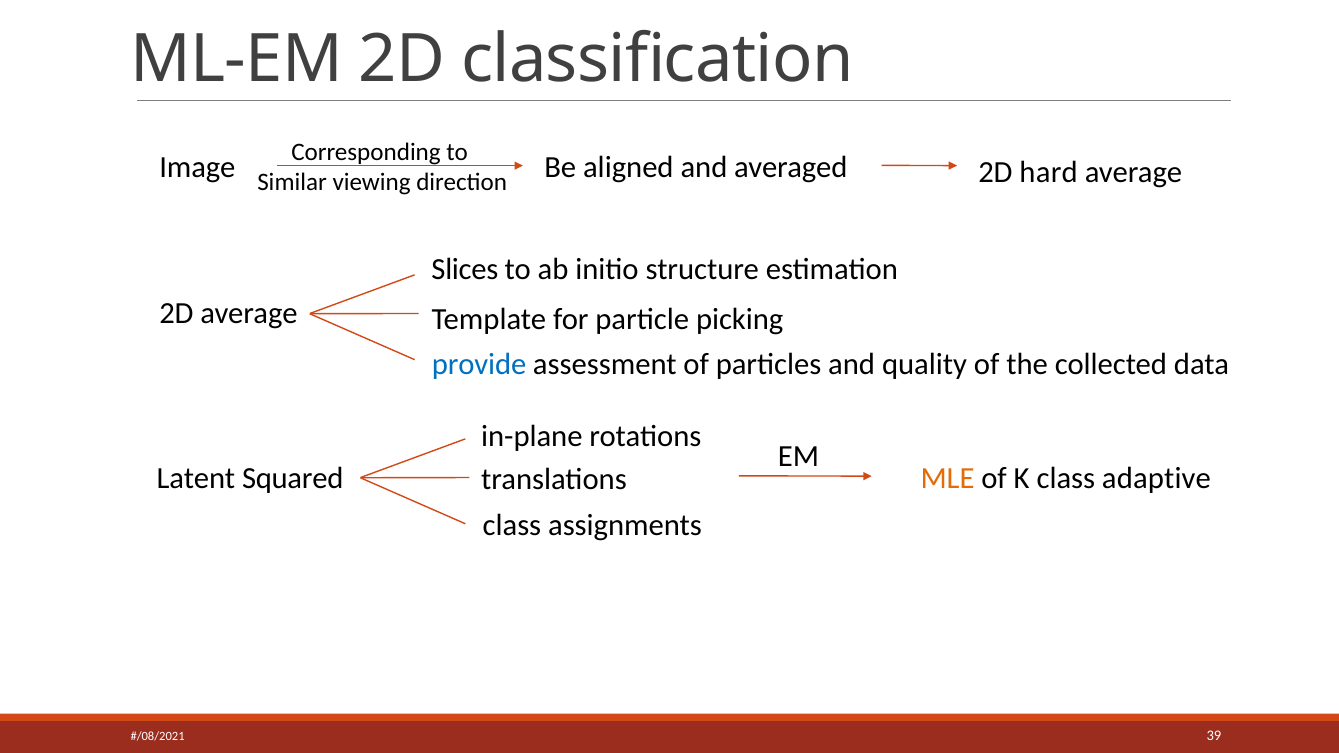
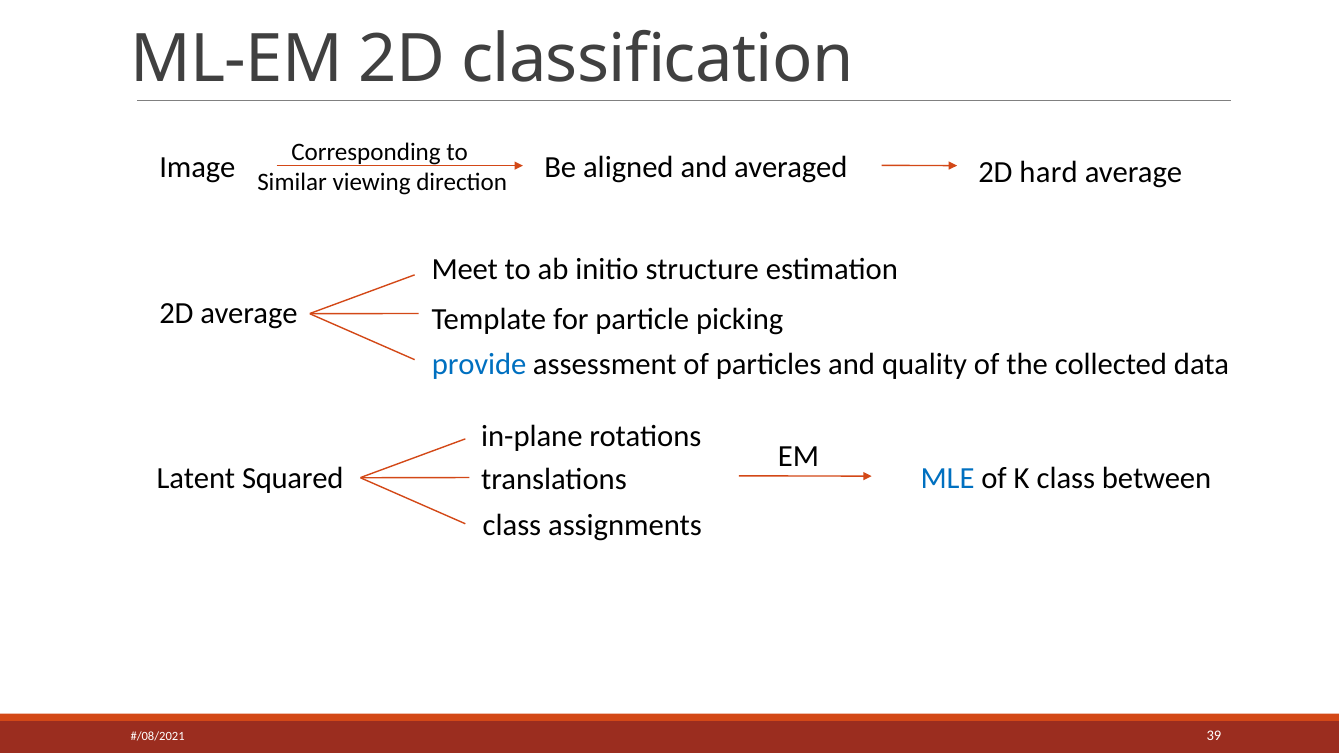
Slices: Slices -> Meet (465, 269)
MLE colour: orange -> blue (948, 478)
adaptive: adaptive -> between (1157, 478)
